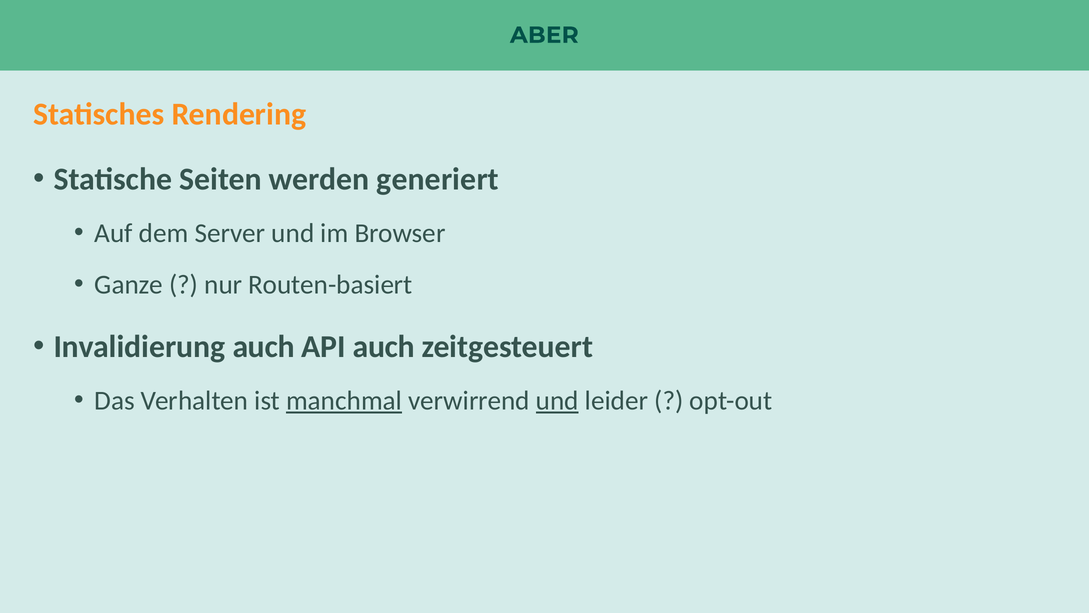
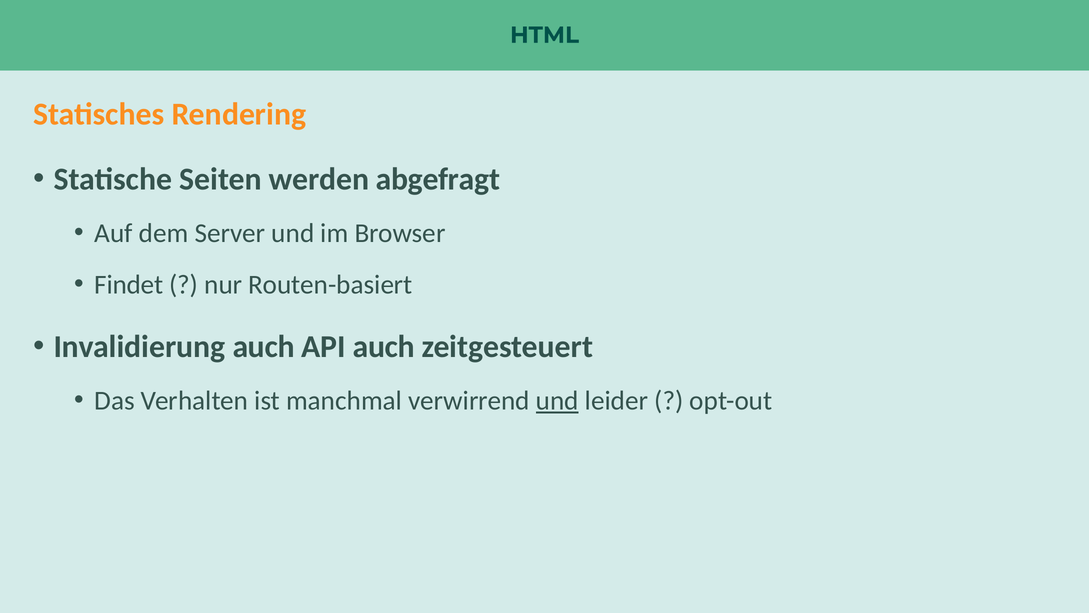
ABER: ABER -> HTML (544, 35)
generiert: generiert -> abgefragt (438, 179)
Ganze: Ganze -> Findet (129, 284)
manchmal underline: present -> none (344, 400)
